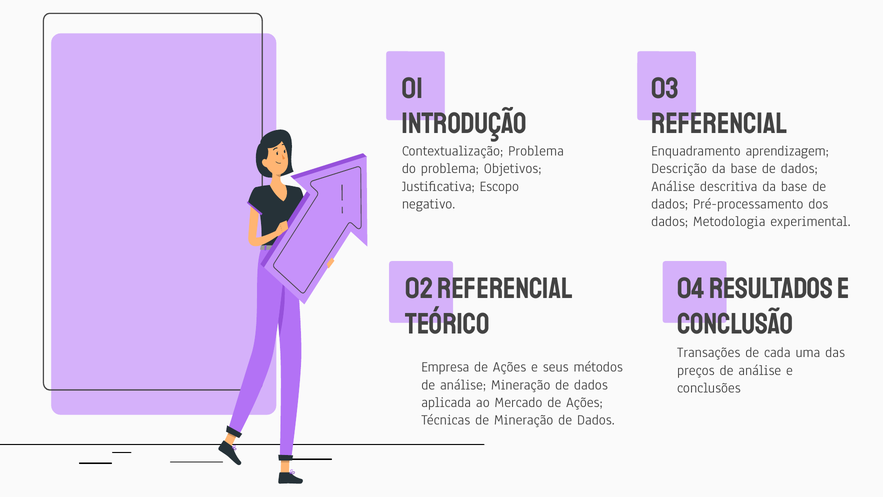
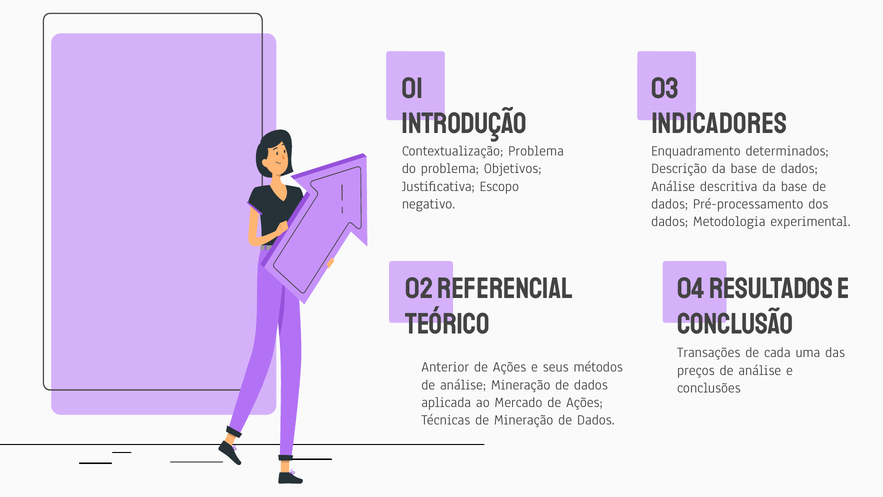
referencial: referencial -> indicadores (719, 124)
aprendizagem: aprendizagem -> determinados (787, 151)
Empresa: Empresa -> Anterior (445, 367)
